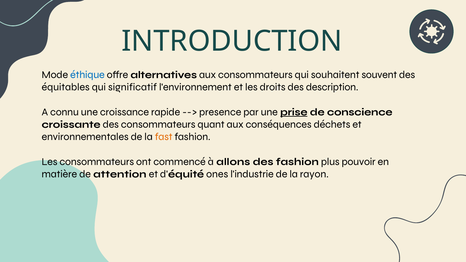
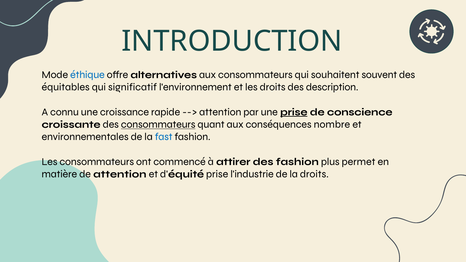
presence: presence -> attention (220, 112)
consommateurs underline: none -> present (158, 124)
déchets: déchets -> nombre (332, 124)
fast colour: orange -> blue (164, 137)
allons: allons -> attirer (233, 162)
pouvoir: pouvoir -> permet (359, 162)
ones: ones -> prise (217, 174)
la rayon: rayon -> droits (314, 174)
